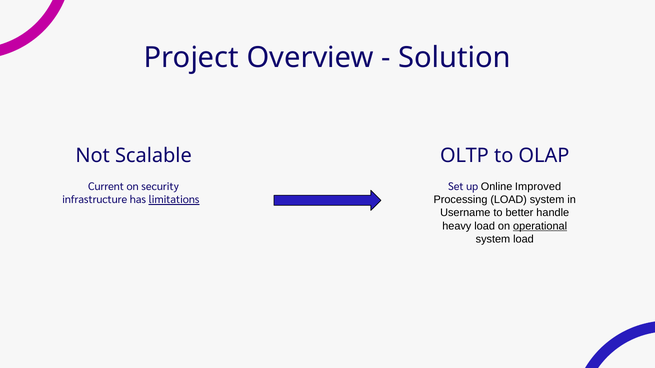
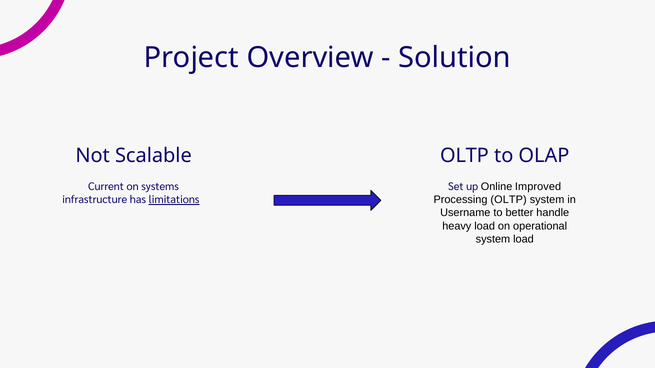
security: security -> systems (160, 187)
Processing LOAD: LOAD -> OLTP (509, 200)
operational underline: present -> none (540, 226)
